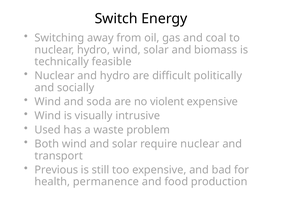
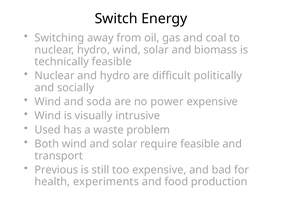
violent: violent -> power (167, 101)
require nuclear: nuclear -> feasible (200, 144)
permanence: permanence -> experiments (106, 181)
